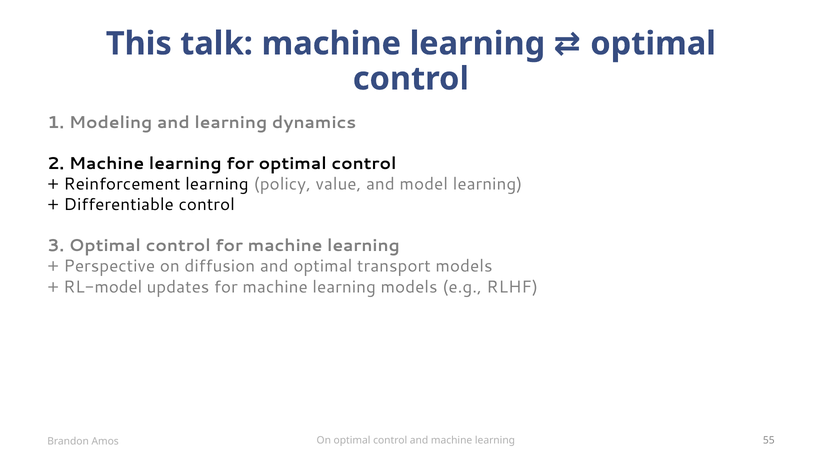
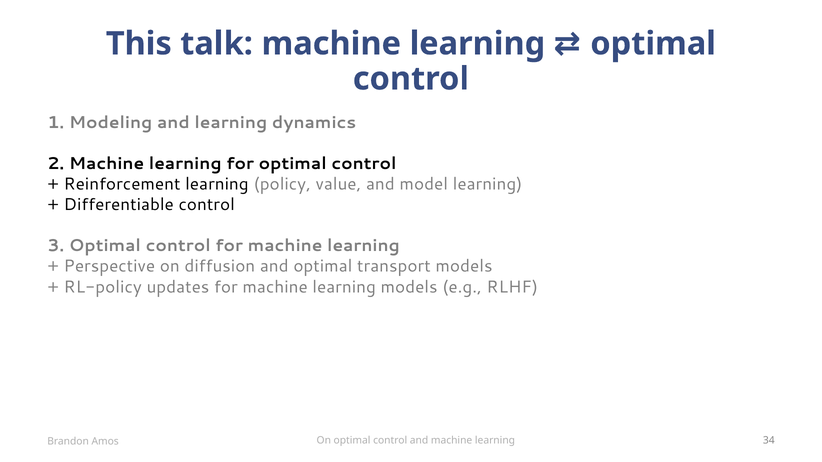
RL-model: RL-model -> RL-policy (103, 287)
55: 55 -> 34 (769, 441)
